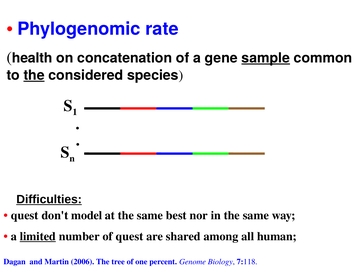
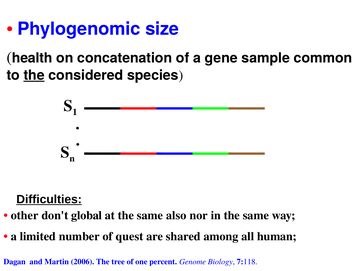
rate: rate -> size (162, 29)
sample underline: present -> none (266, 58)
quest: quest -> other (25, 215)
model: model -> global (87, 215)
best: best -> also (176, 215)
limited underline: present -> none (38, 236)
